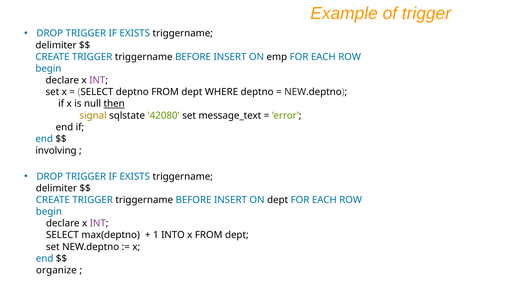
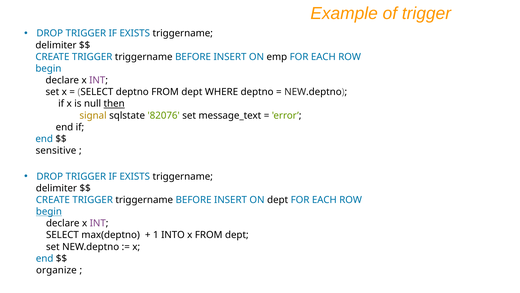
42080: 42080 -> 82076 (164, 115)
involving: involving -> sensitive (56, 150)
begin underline: none -> present (49, 211)
